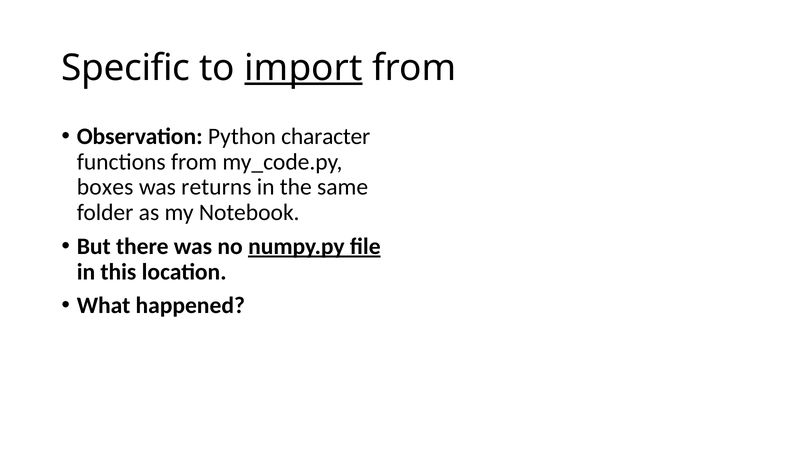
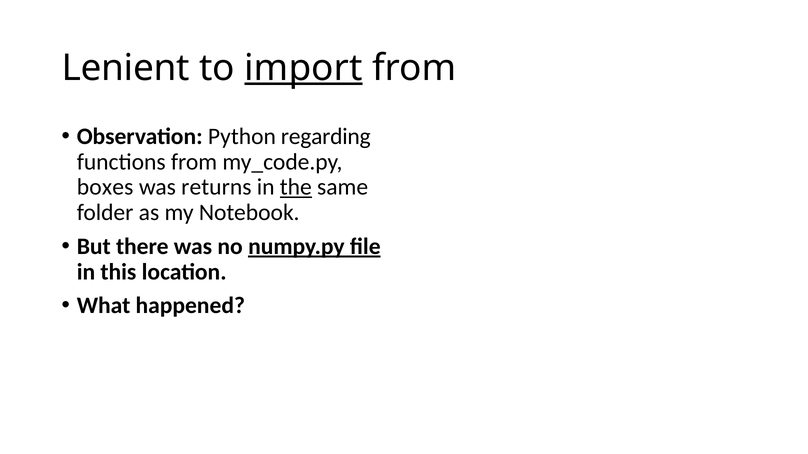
Specific: Specific -> Lenient (126, 68)
character: character -> regarding (326, 137)
the underline: none -> present (296, 187)
